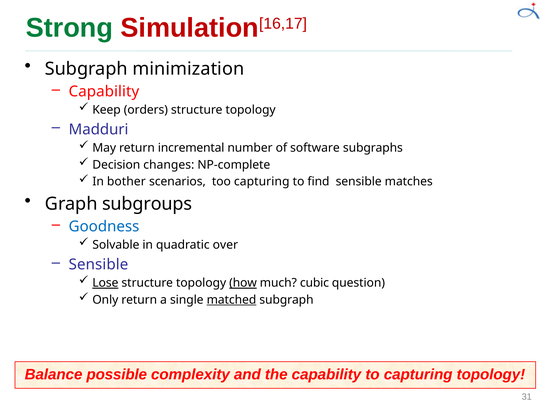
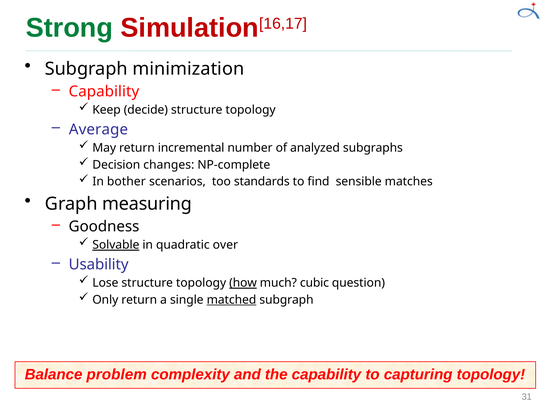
orders: orders -> decide (146, 110)
Madduri: Madduri -> Average (98, 129)
software: software -> analyzed (315, 148)
too capturing: capturing -> standards (262, 181)
subgroups: subgroups -> measuring (147, 204)
Goodness colour: blue -> black (104, 226)
Solvable underline: none -> present (116, 245)
Sensible: Sensible -> Usability (99, 264)
Lose underline: present -> none (105, 283)
possible: possible -> problem (117, 374)
